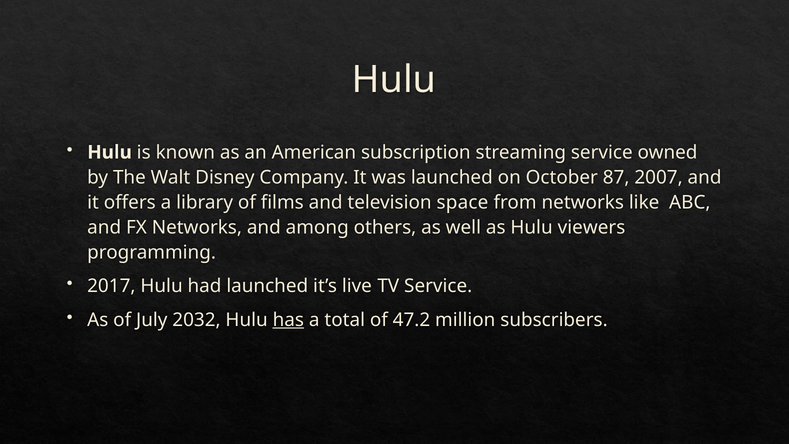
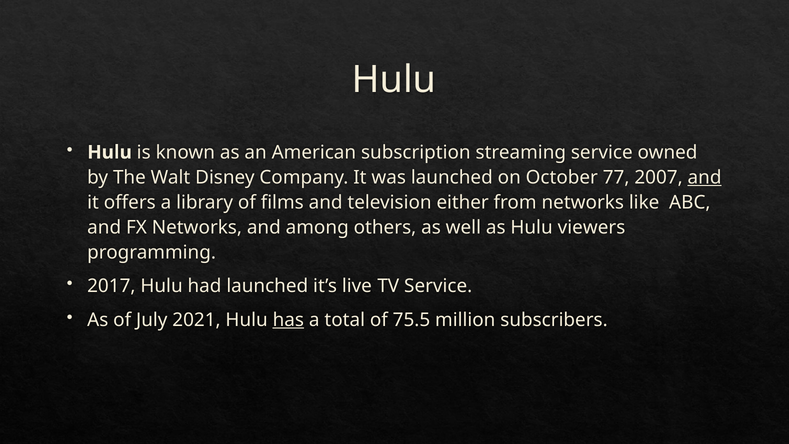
87: 87 -> 77 (616, 177)
and underline: none -> present (705, 177)
space: space -> either (463, 202)
2032: 2032 -> 2021 (196, 320)
47.2: 47.2 -> 75.5 (411, 320)
